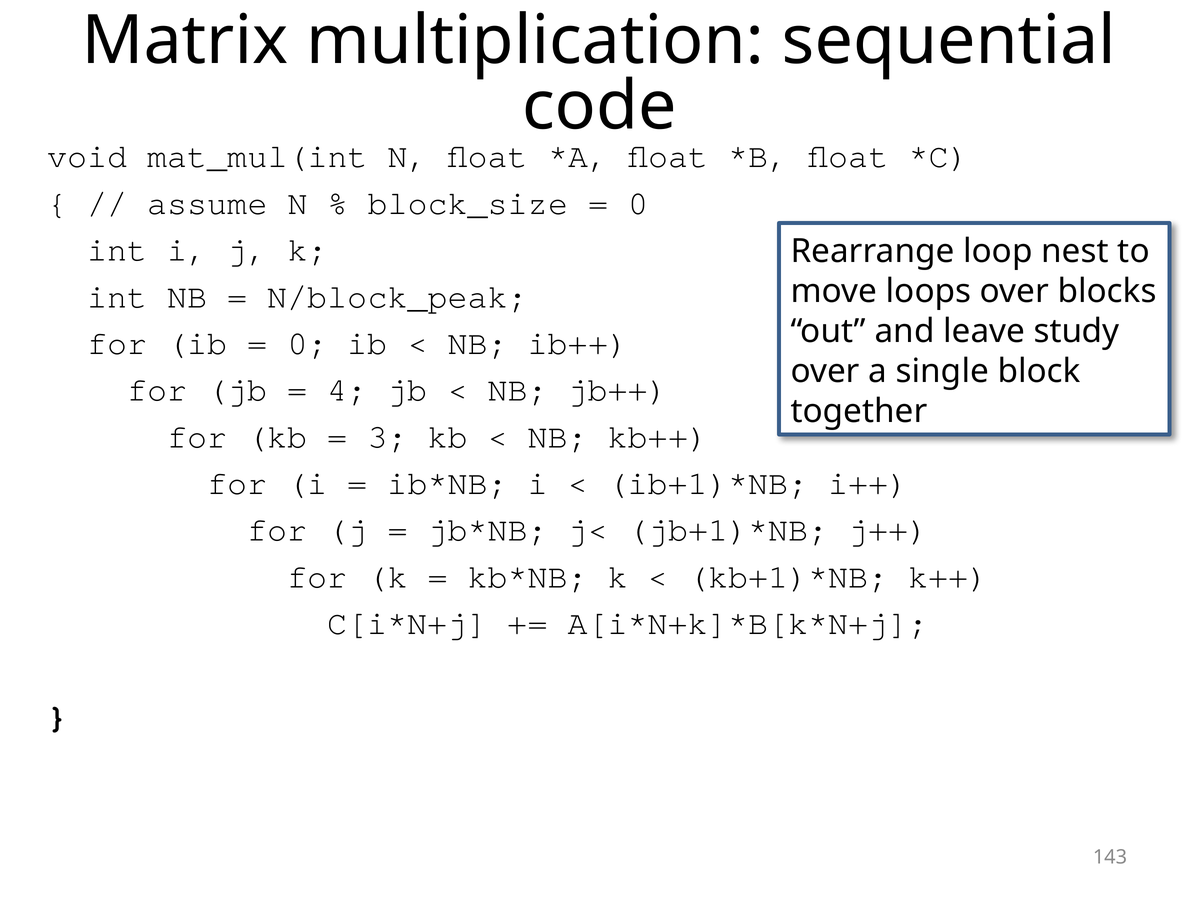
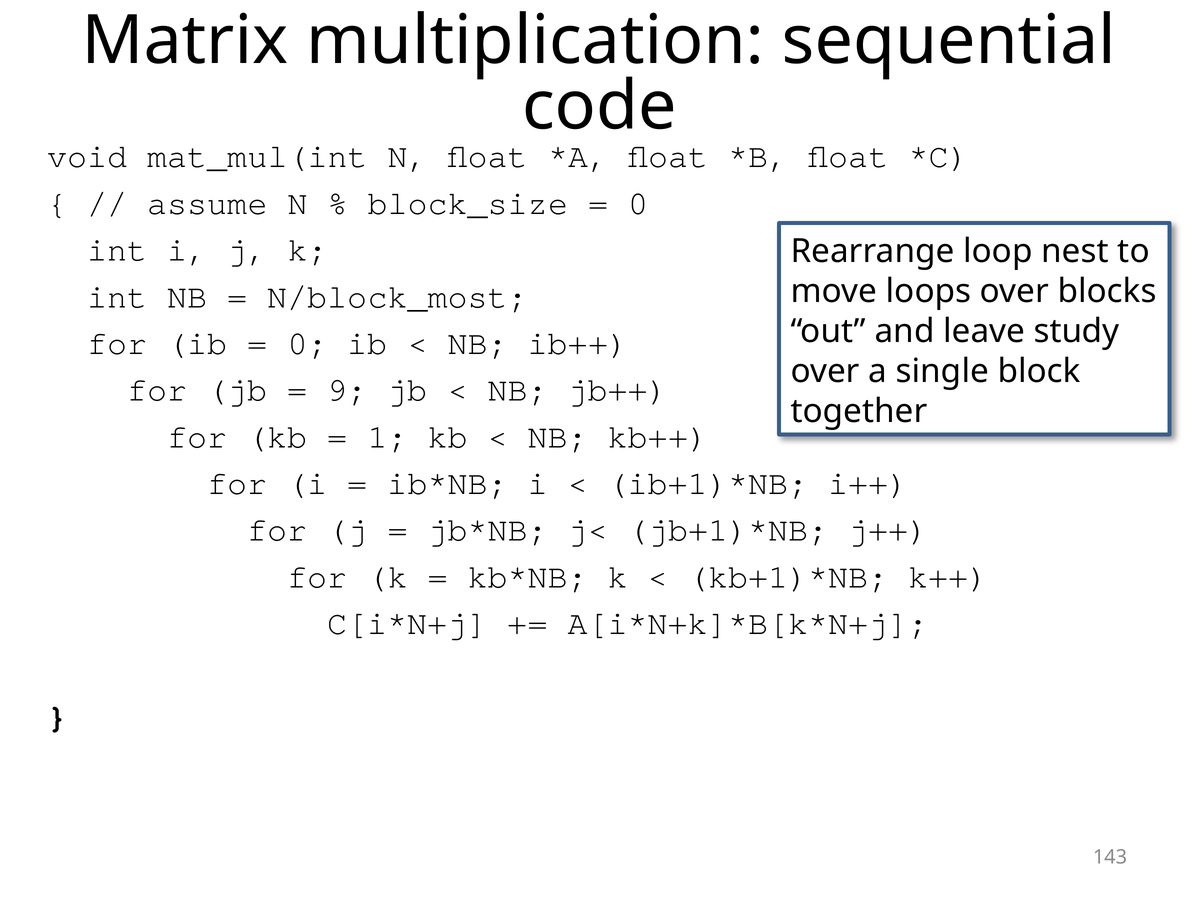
N/block_peak: N/block_peak -> N/block_most (398, 297)
4: 4 -> 9 (347, 390)
3: 3 -> 1 (388, 437)
